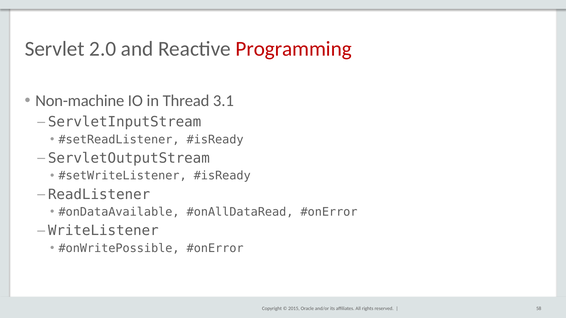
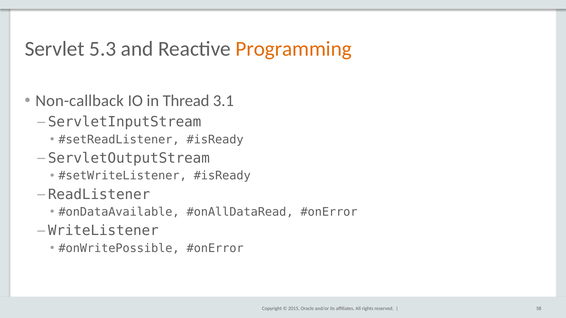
2.0: 2.0 -> 5.3 (103, 49)
Programming colour: red -> orange (294, 49)
Non-machine: Non-machine -> Non-callback (80, 101)
